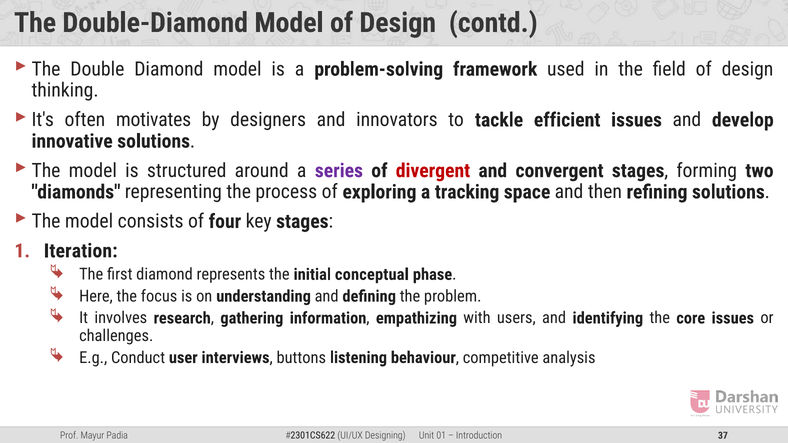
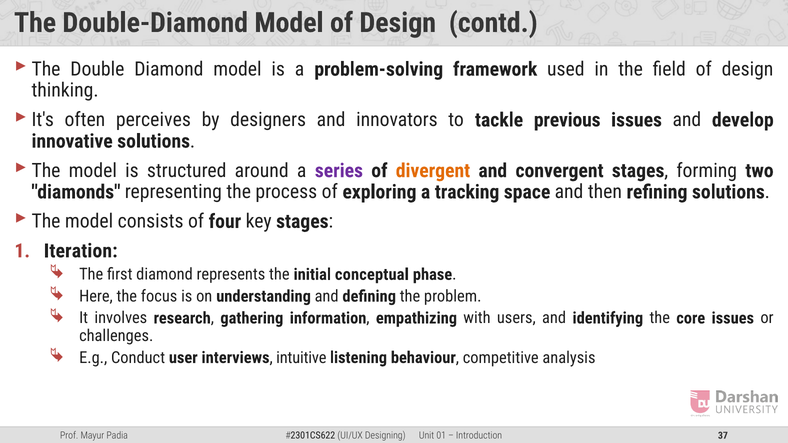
motivates: motivates -> perceives (153, 120)
efficient: efficient -> previous (567, 120)
divergent colour: red -> orange (433, 171)
buttons: buttons -> intuitive (301, 358)
